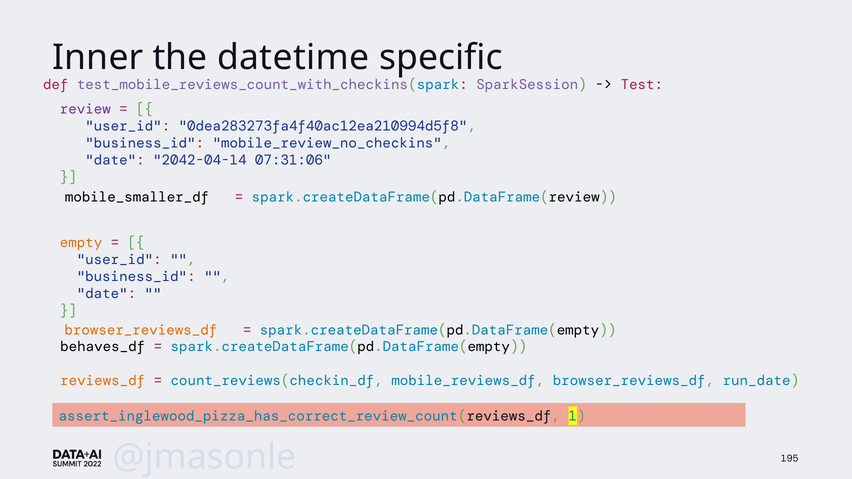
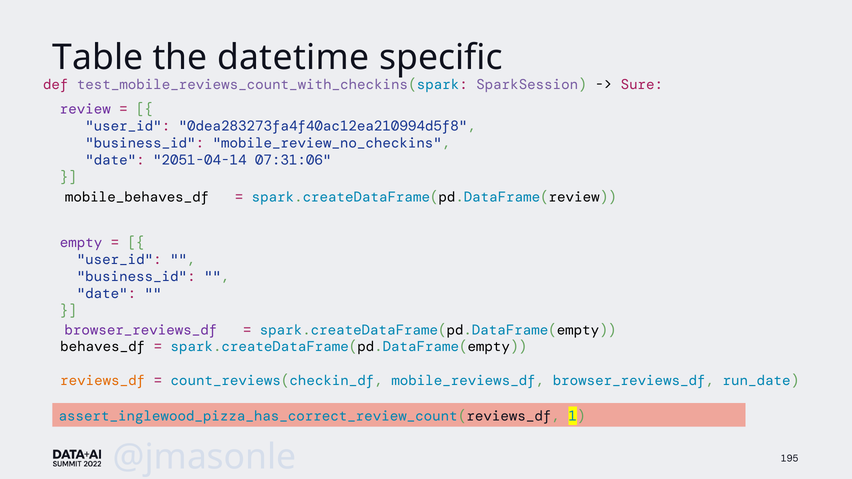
Inner: Inner -> Table (98, 58)
Test: Test -> Sure (642, 85)
2042-04-14: 2042-04-14 -> 2051-04-14 (200, 160)
mobile_smaller_df: mobile_smaller_df -> mobile_behaves_df (137, 197)
empty colour: orange -> purple (81, 243)
browser_reviews_df colour: orange -> purple (141, 330)
